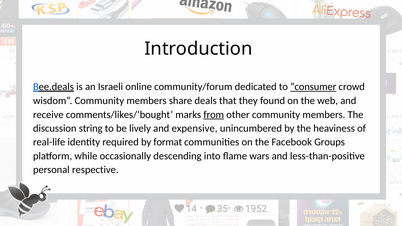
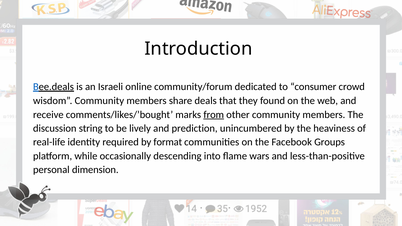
consumer underline: present -> none (313, 87)
expensive: expensive -> prediction (195, 128)
respective: respective -> dimension (95, 170)
